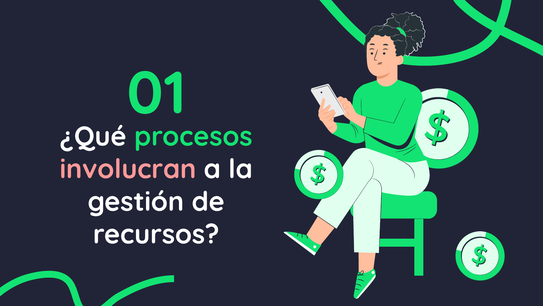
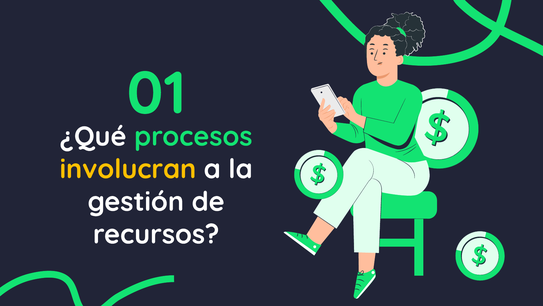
involucran colour: pink -> yellow (128, 169)
